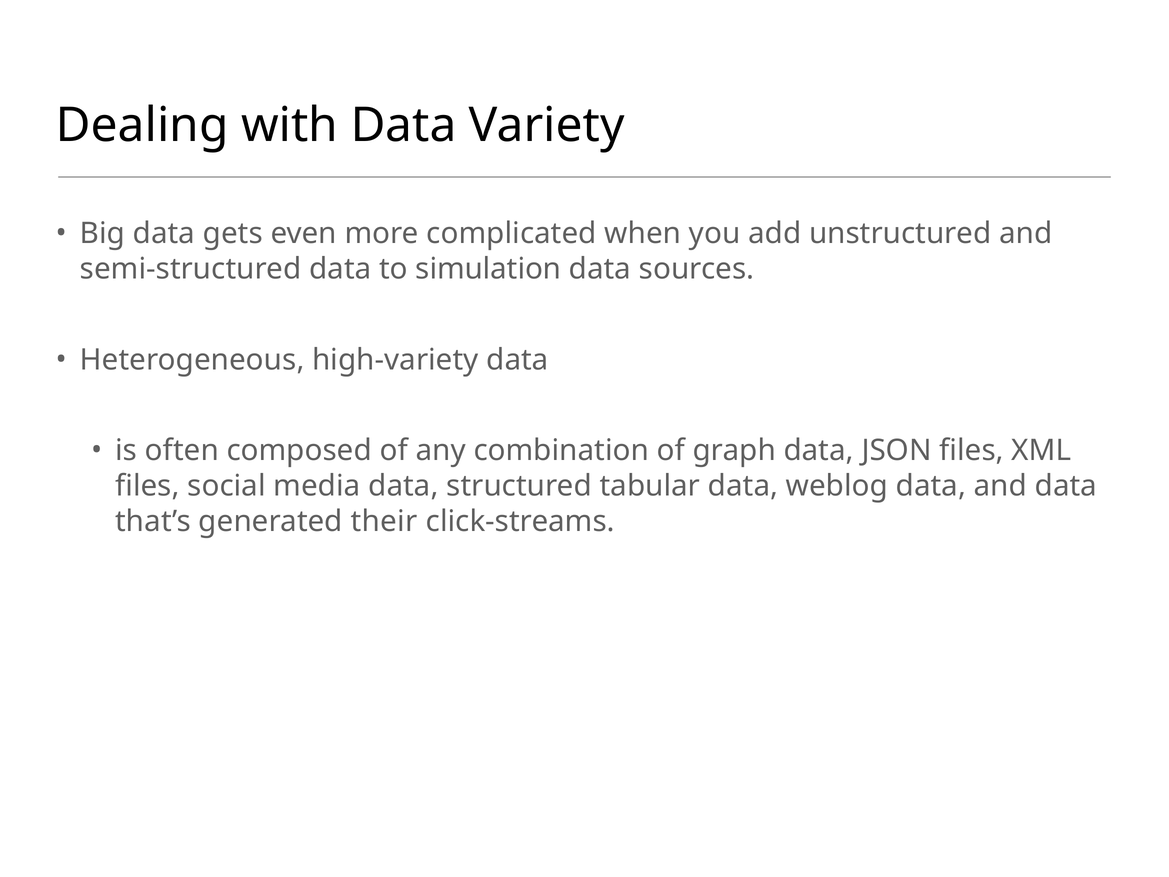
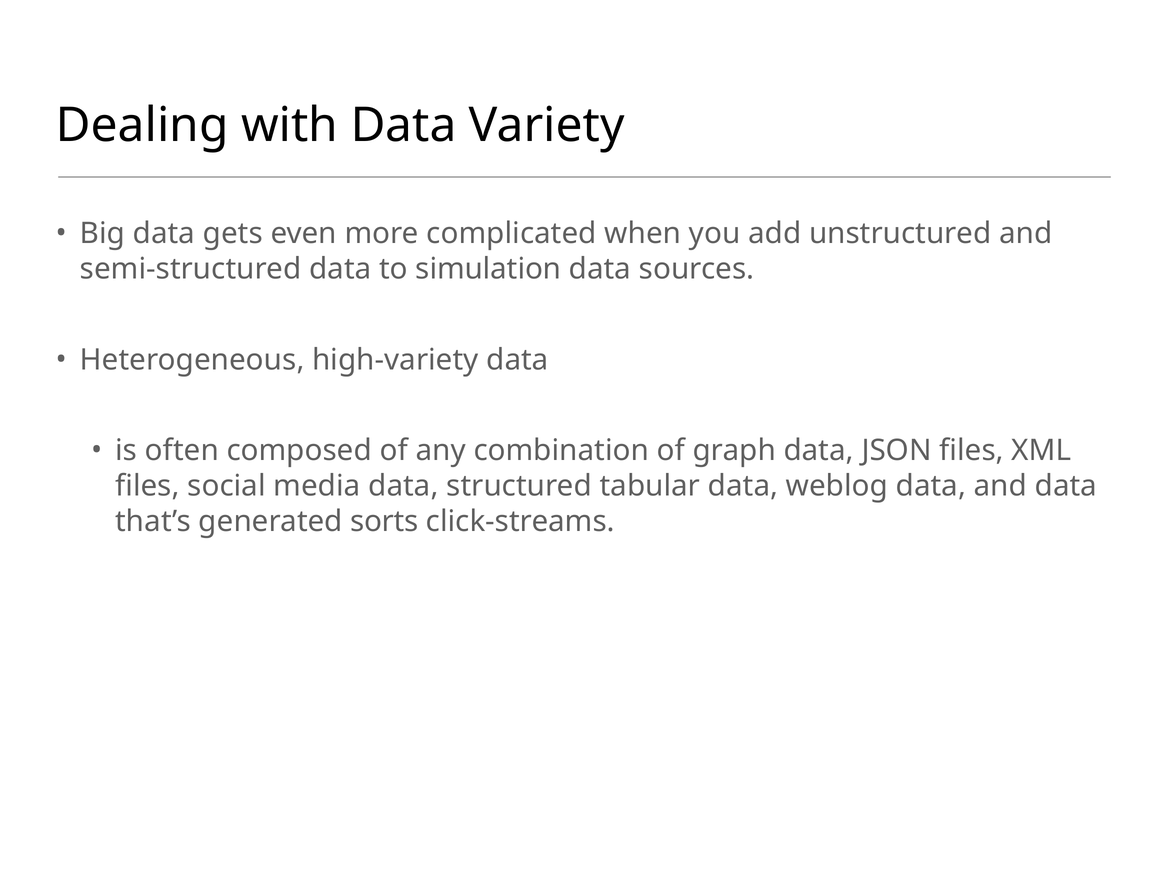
their: their -> sorts (384, 521)
